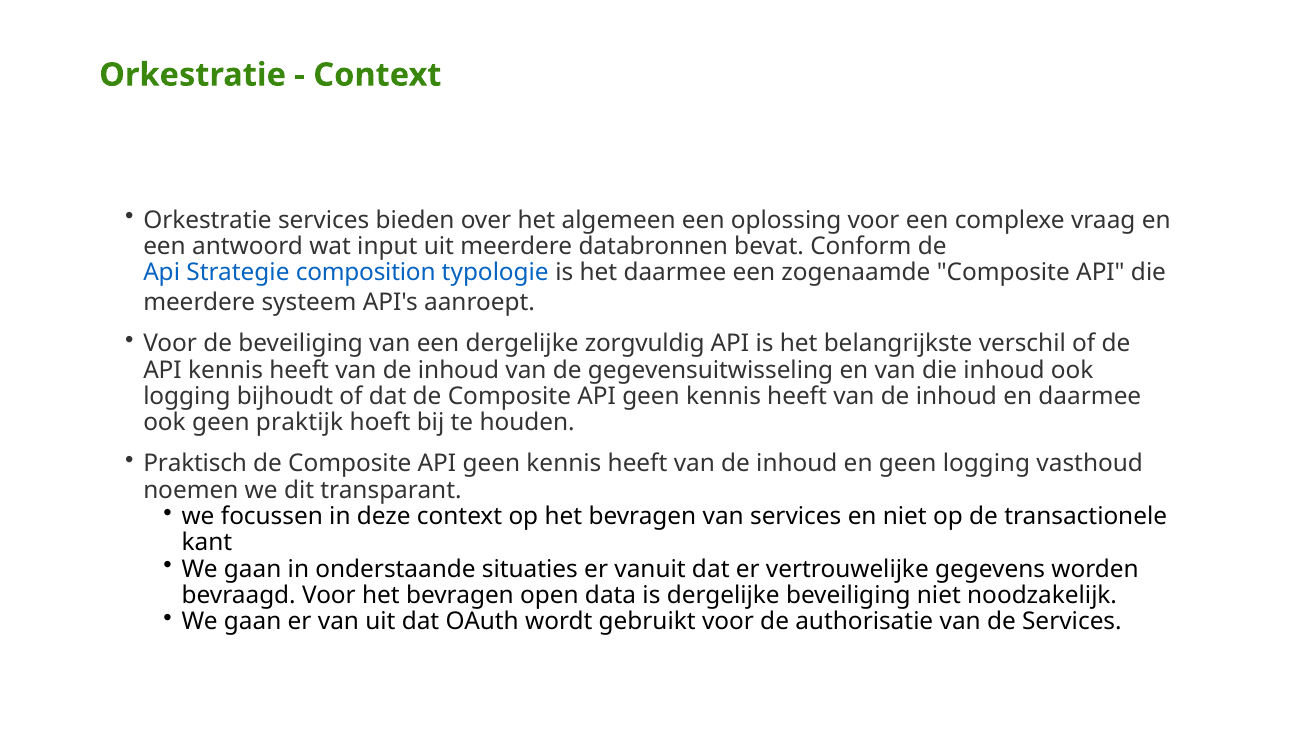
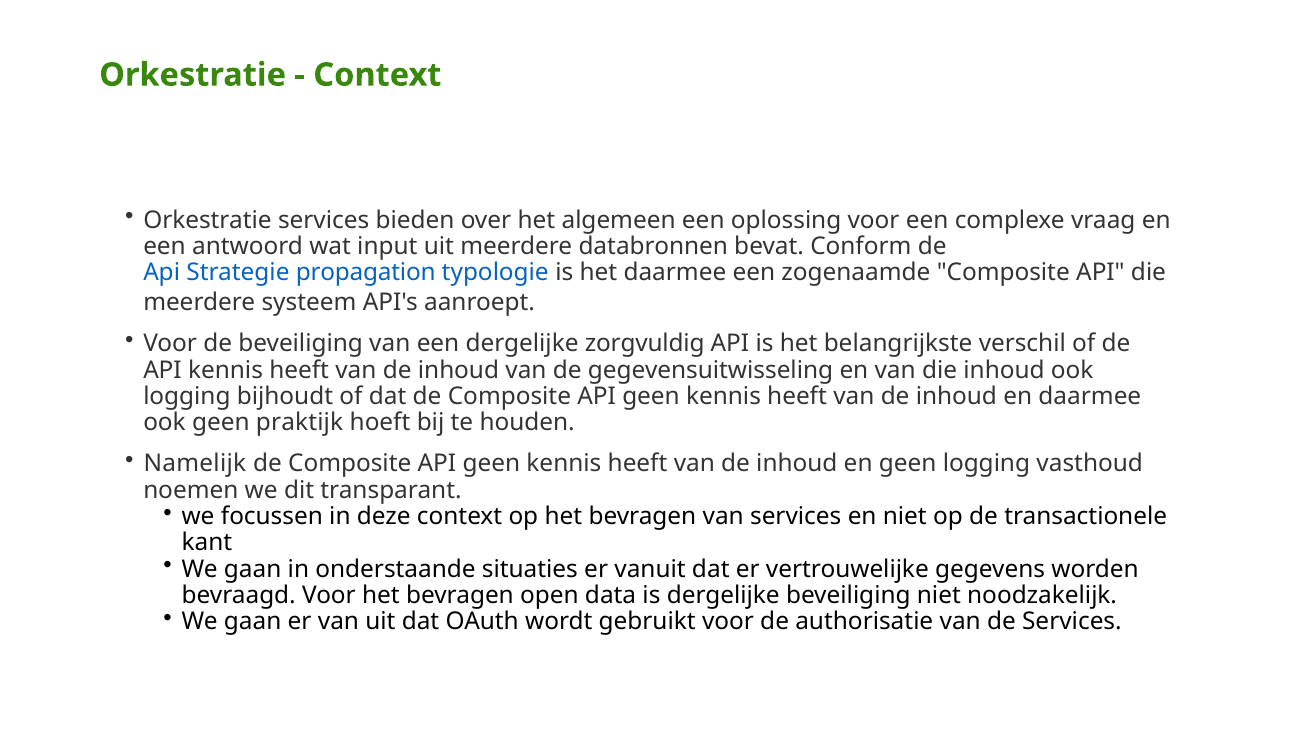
composition: composition -> propagation (366, 273)
Praktisch: Praktisch -> Namelijk (195, 464)
